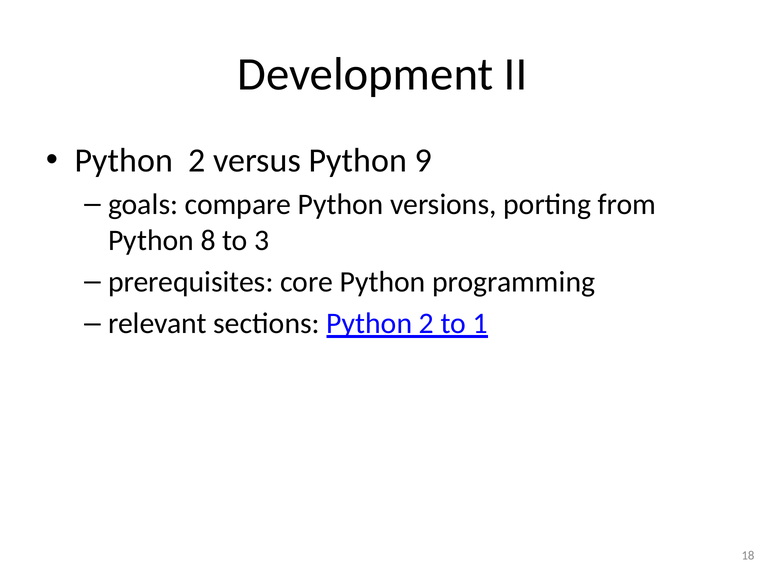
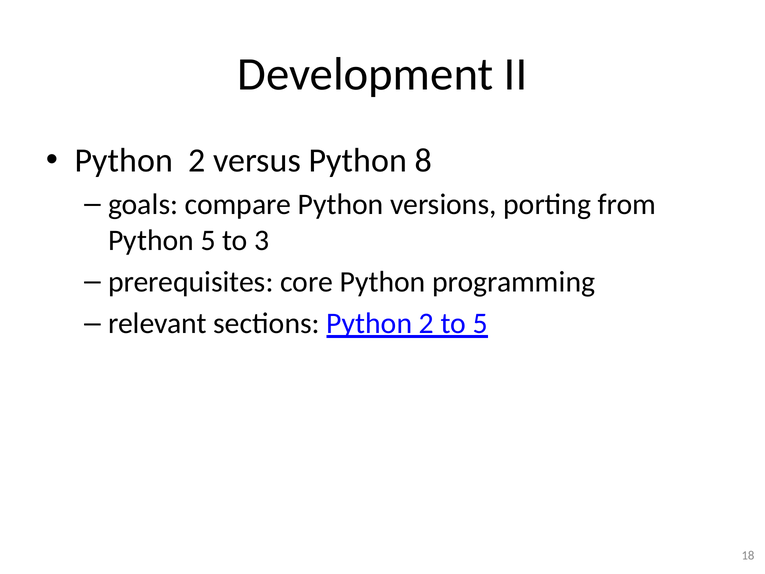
9: 9 -> 8 (423, 160)
Python 8: 8 -> 5 (208, 240)
to 1: 1 -> 5 (480, 323)
